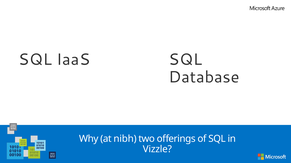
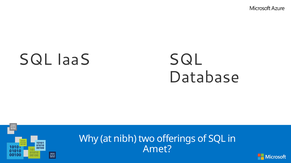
Vizzle: Vizzle -> Amet (157, 150)
